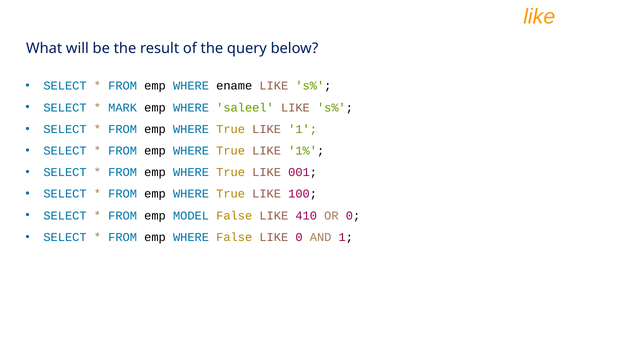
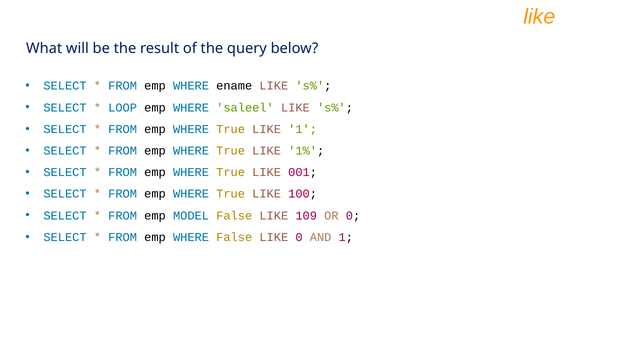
MARK: MARK -> LOOP (123, 108)
410: 410 -> 109 (306, 216)
